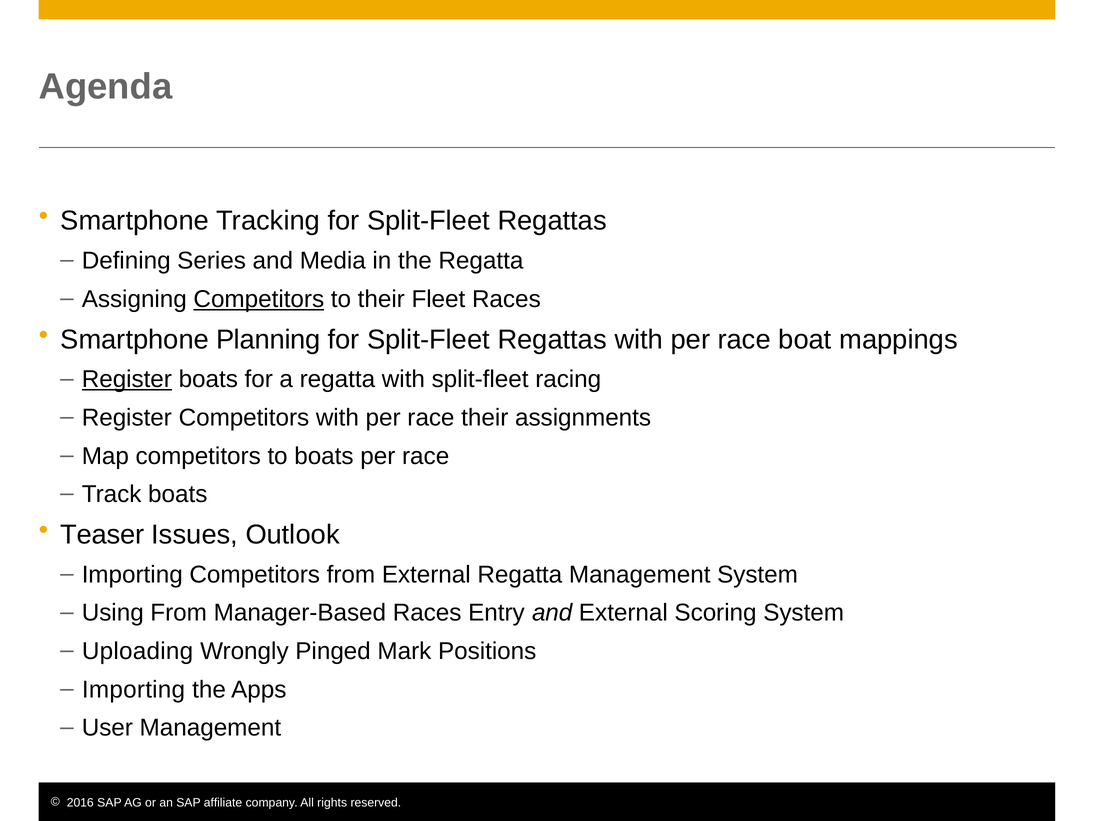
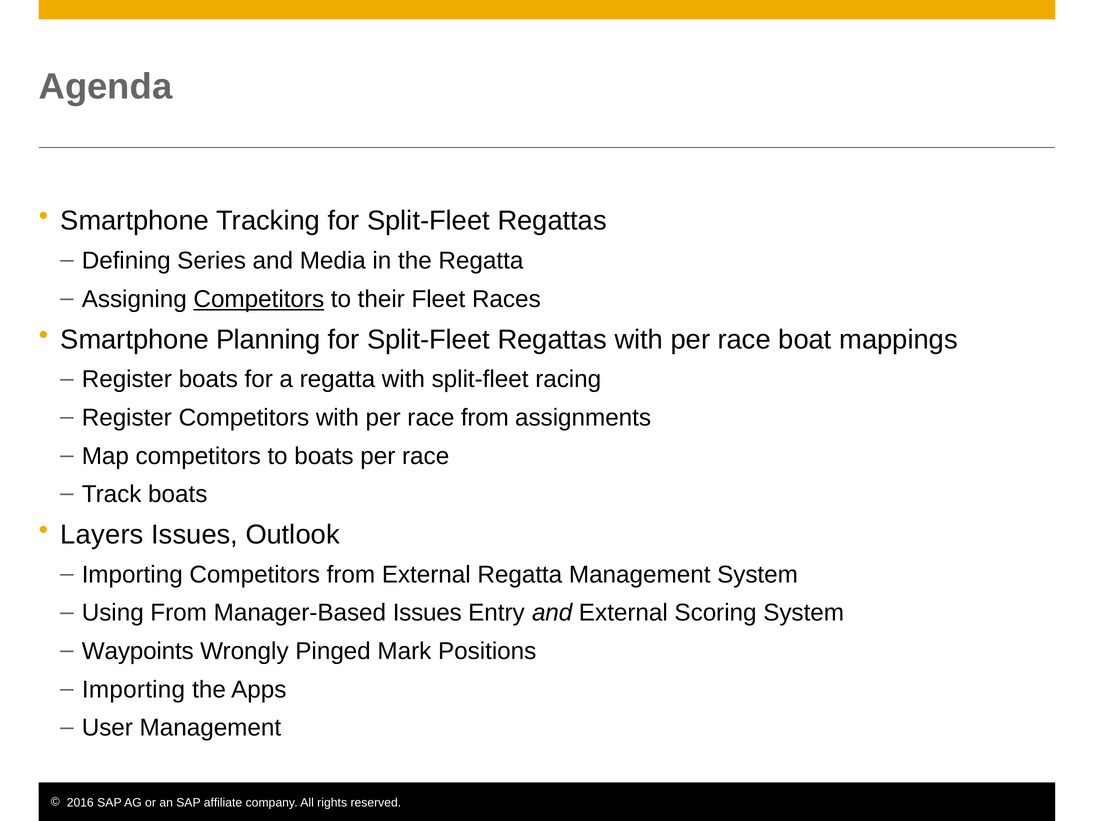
Register underline: present -> none (127, 379)
race their: their -> from (485, 417)
Teaser: Teaser -> Layers (102, 534)
Manager-Based Races: Races -> Issues (427, 613)
Uploading: Uploading -> Waypoints (138, 651)
